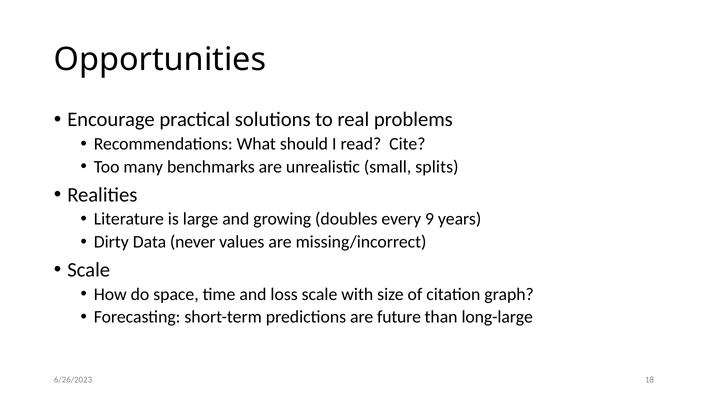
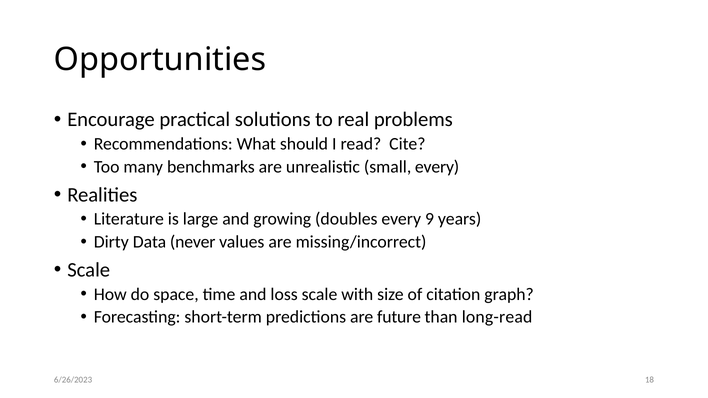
small splits: splits -> every (437, 167)
long-large: long-large -> long-read (497, 317)
